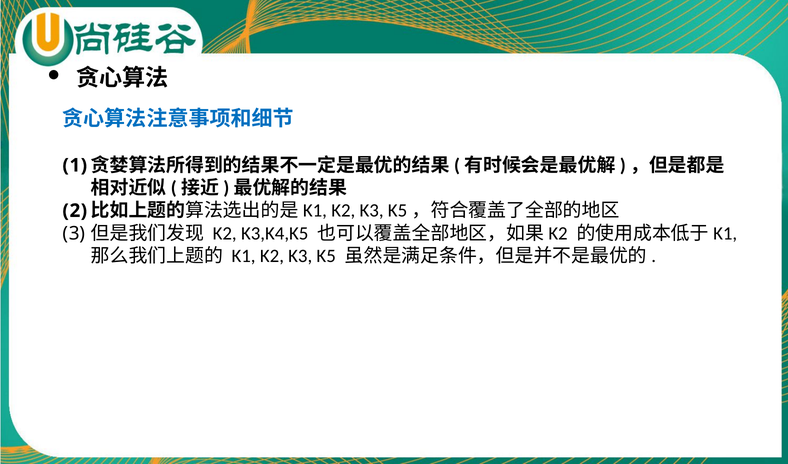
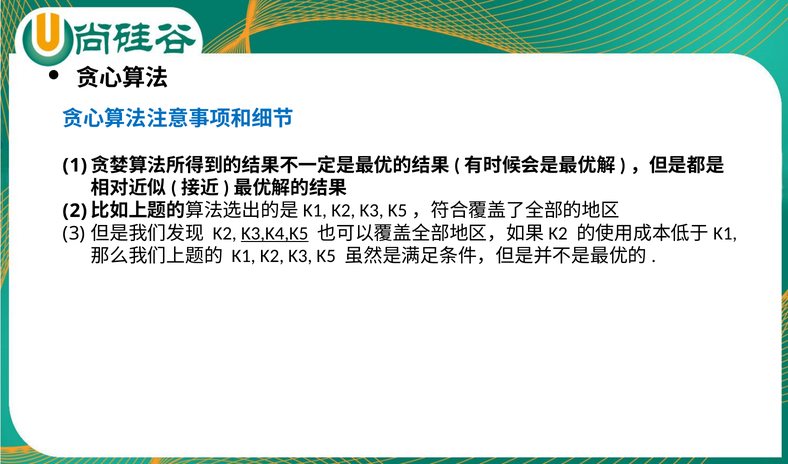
K3,K4,K5 underline: none -> present (275, 233)
